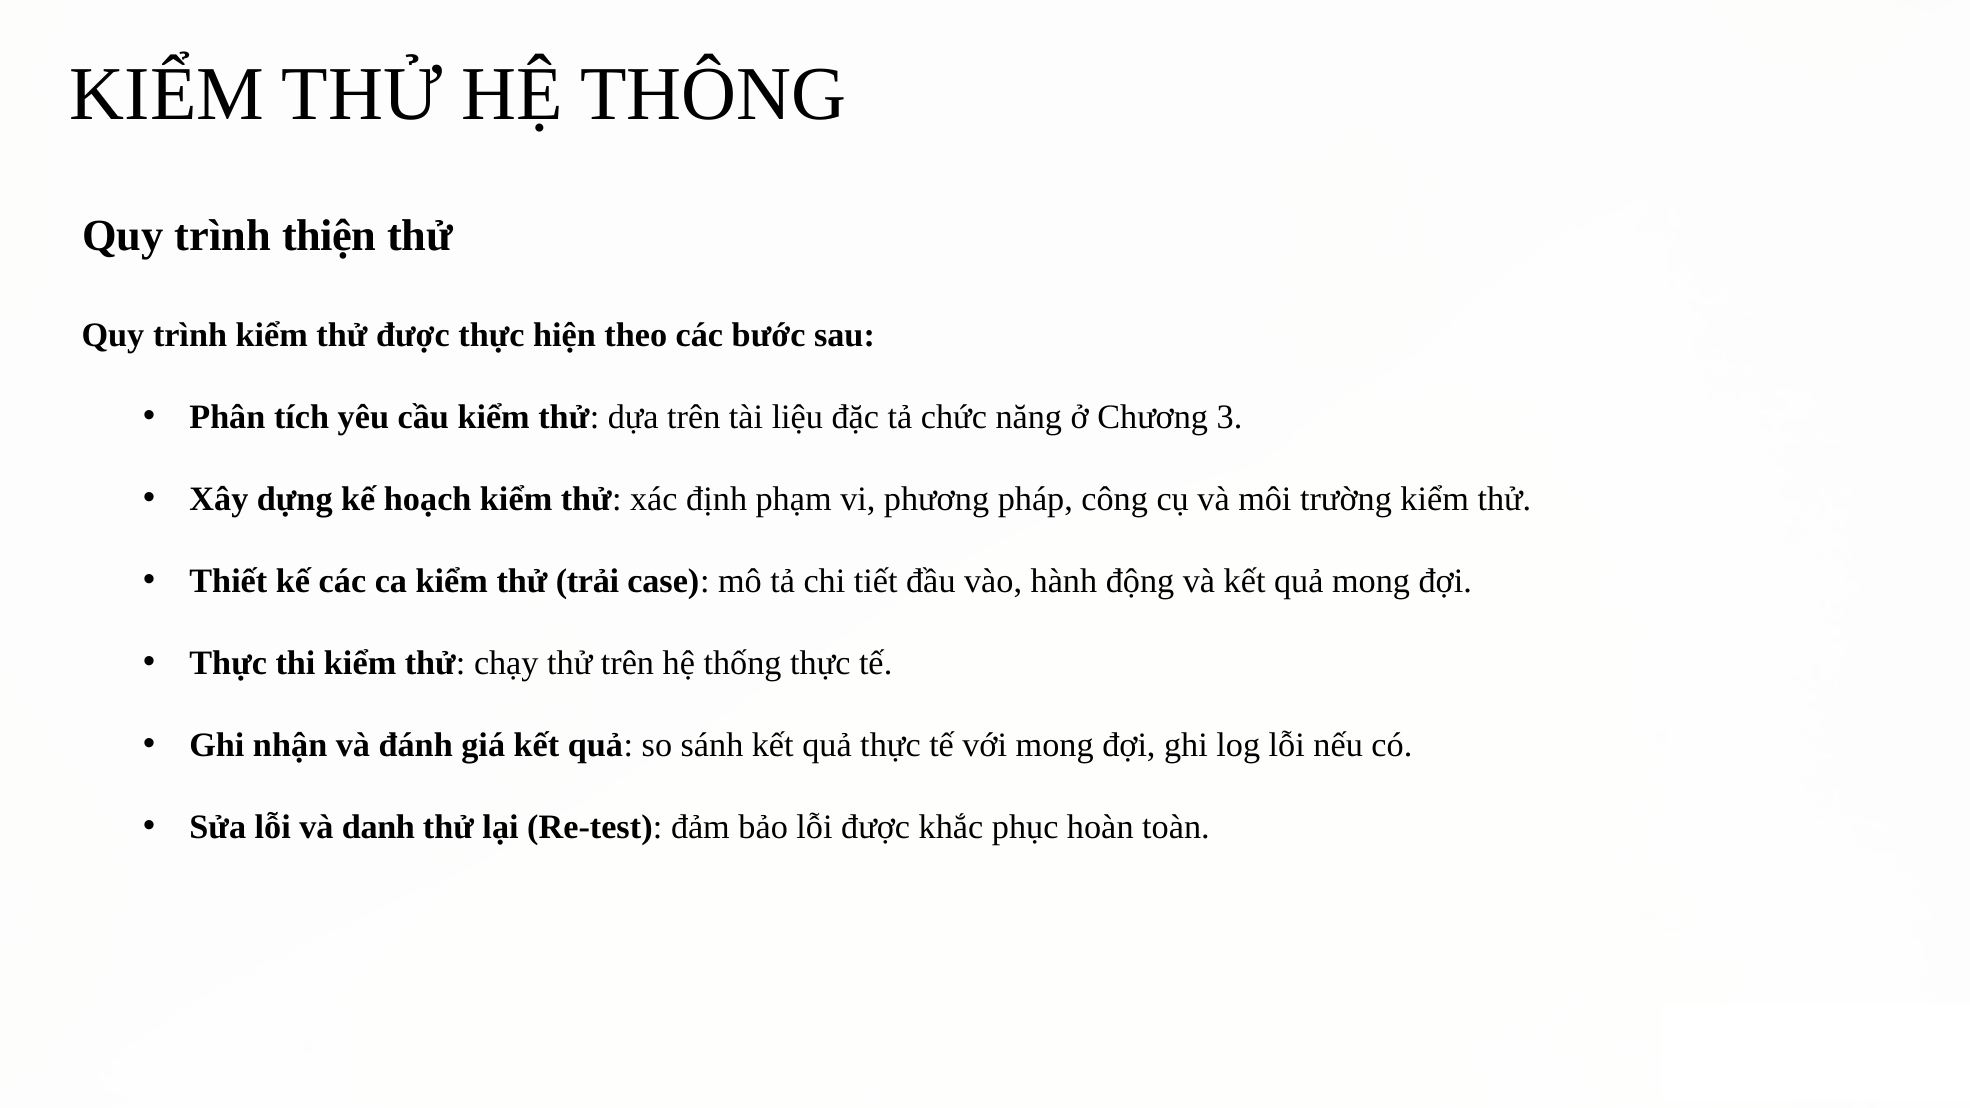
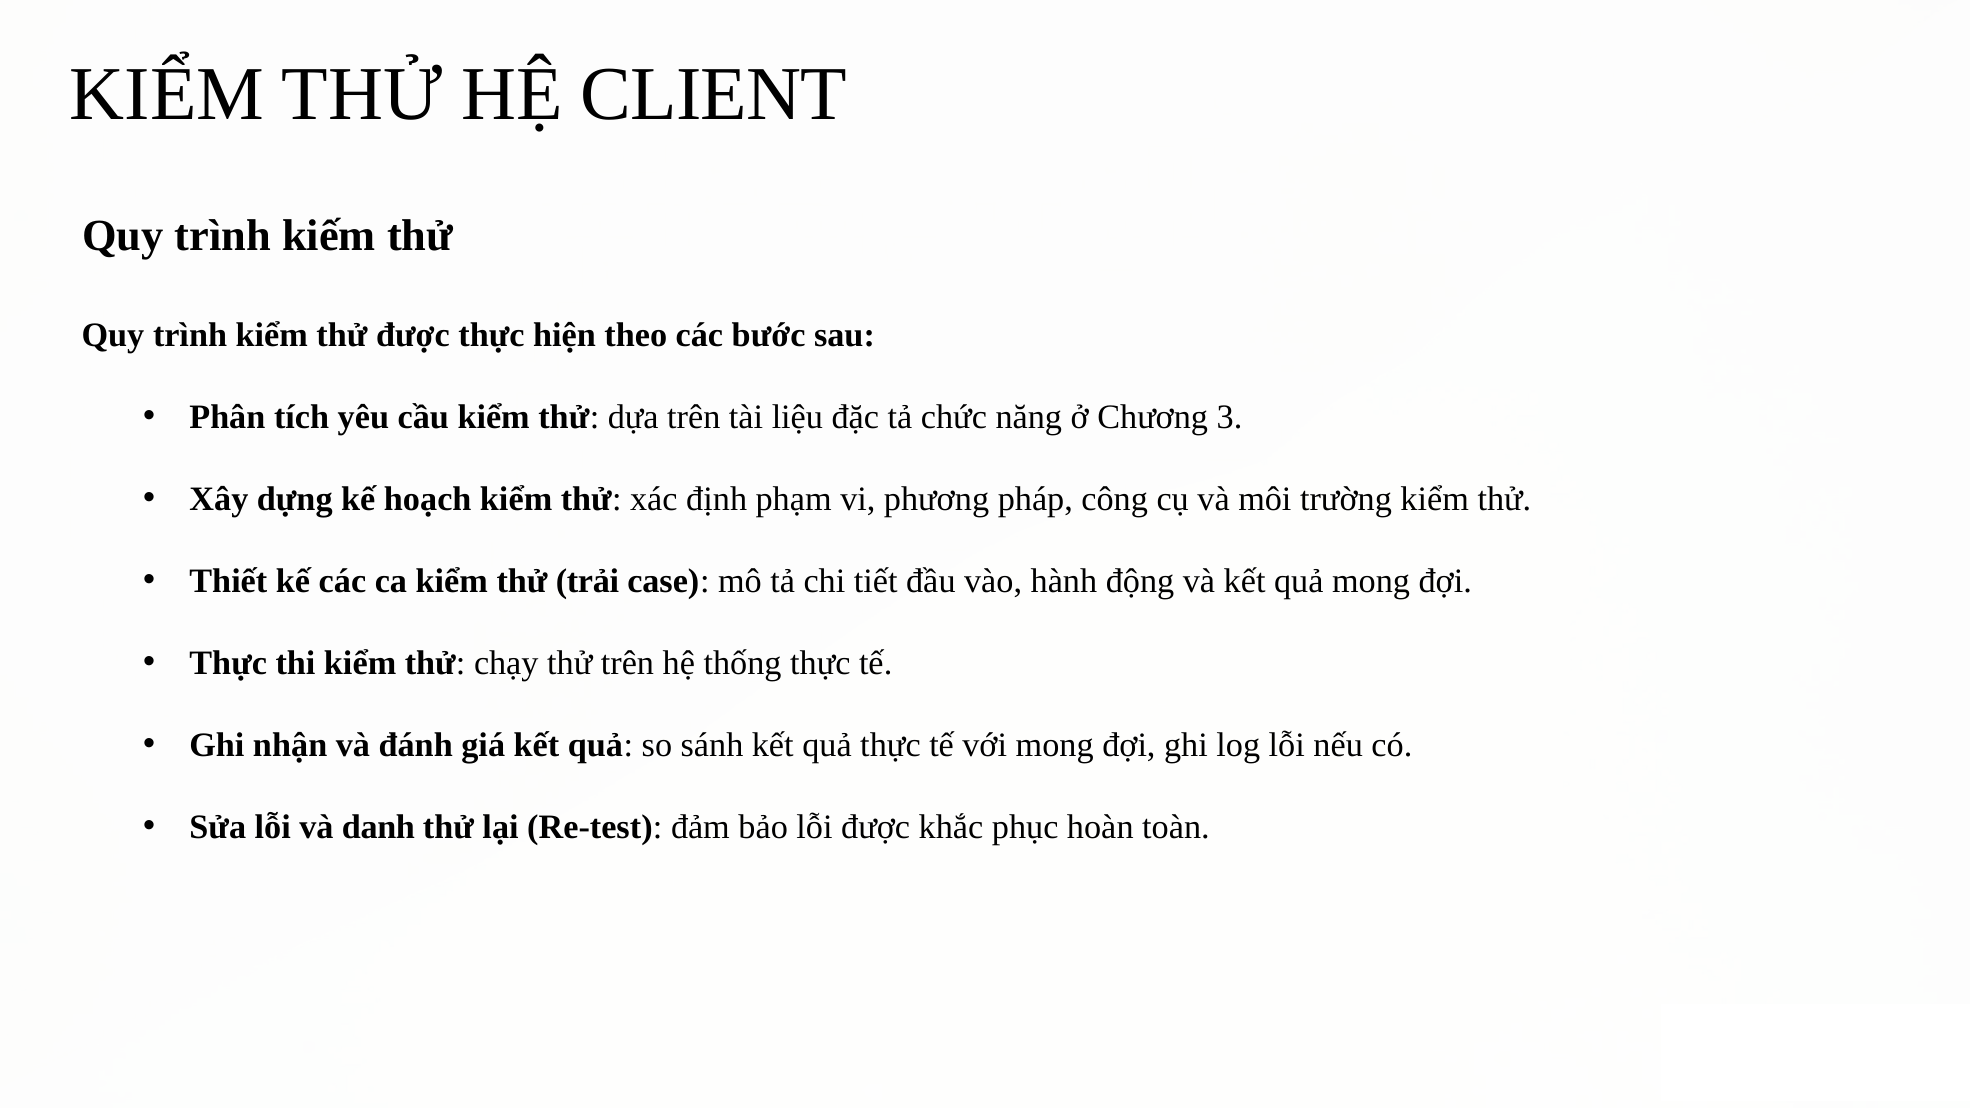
THÔNG: THÔNG -> CLIENT (714, 95)
thiện: thiện -> kiếm (329, 236)
